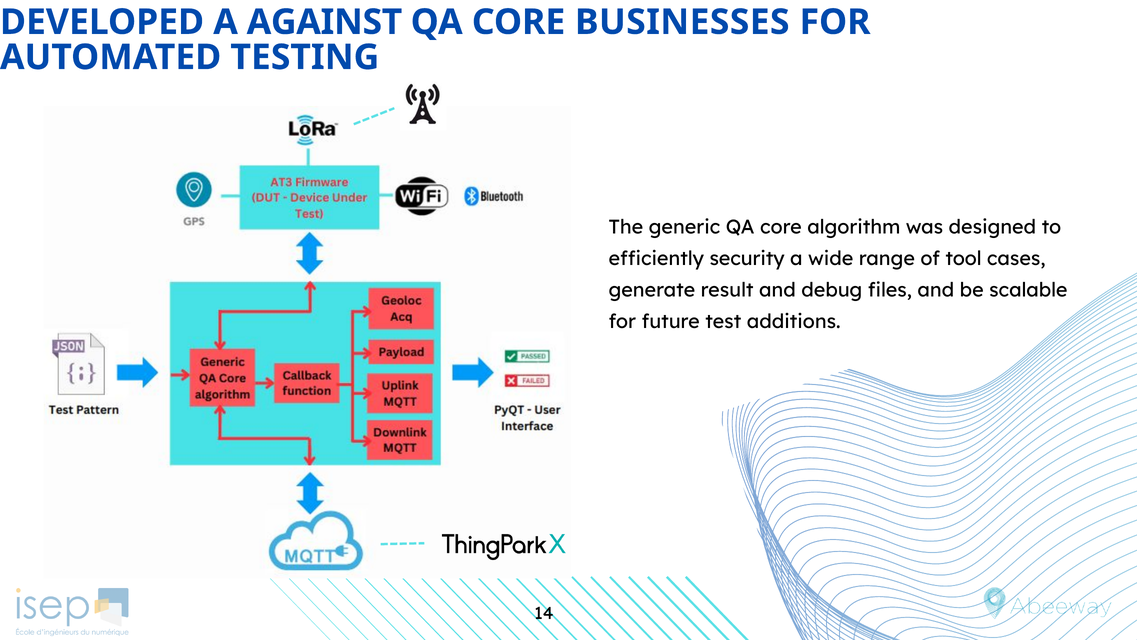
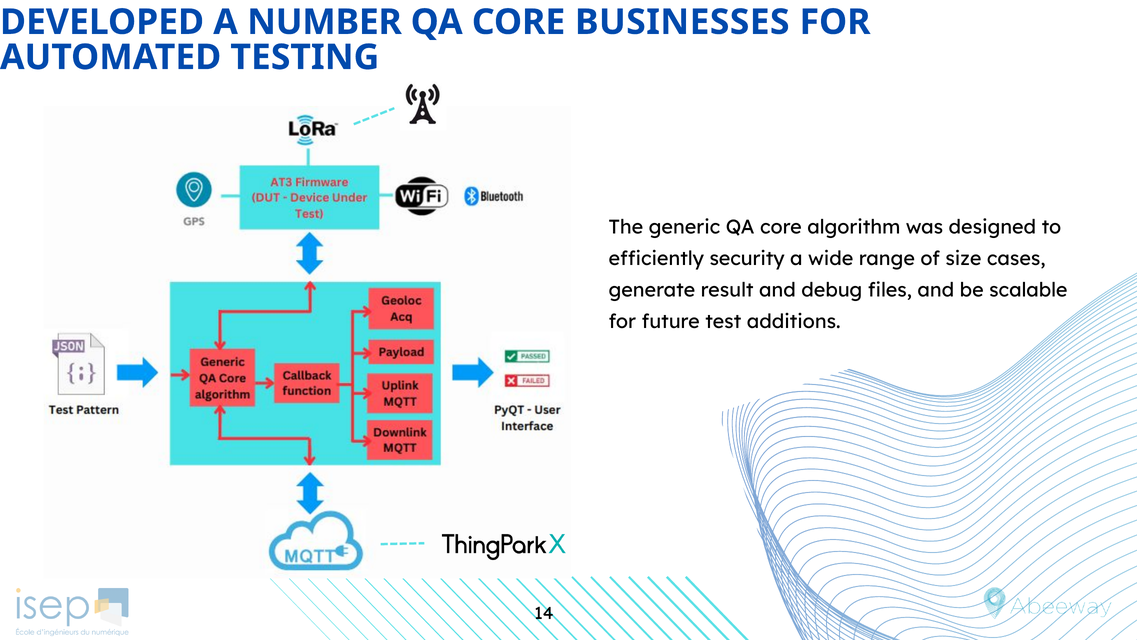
AGAINST: AGAINST -> NUMBER (324, 22)
tool: tool -> size (963, 259)
